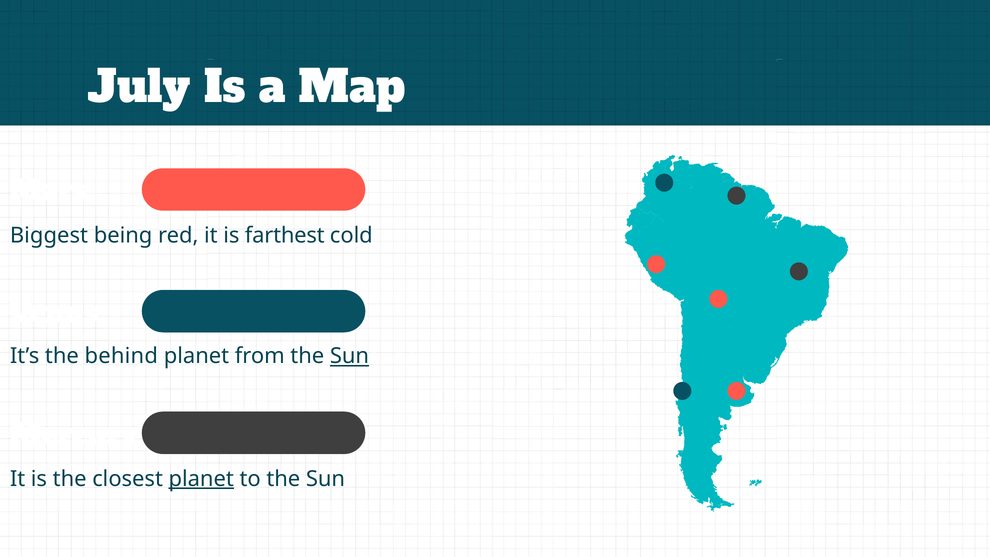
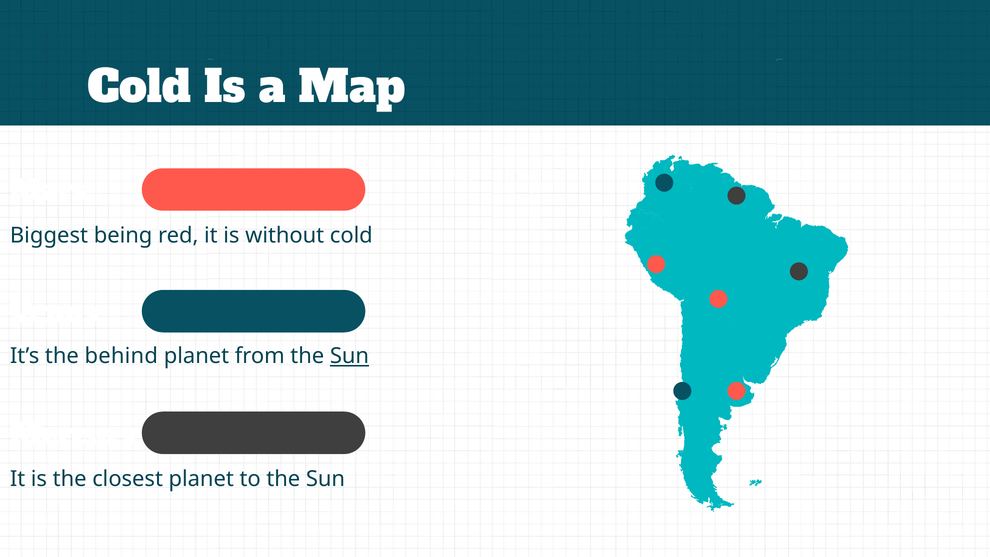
July: July -> Cold (139, 88)
farthest: farthest -> without (285, 235)
planet underline: present -> none (201, 479)
